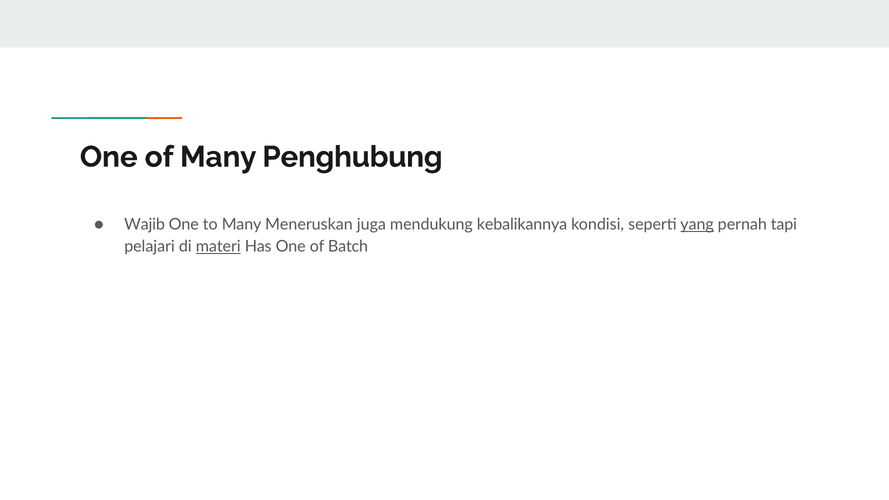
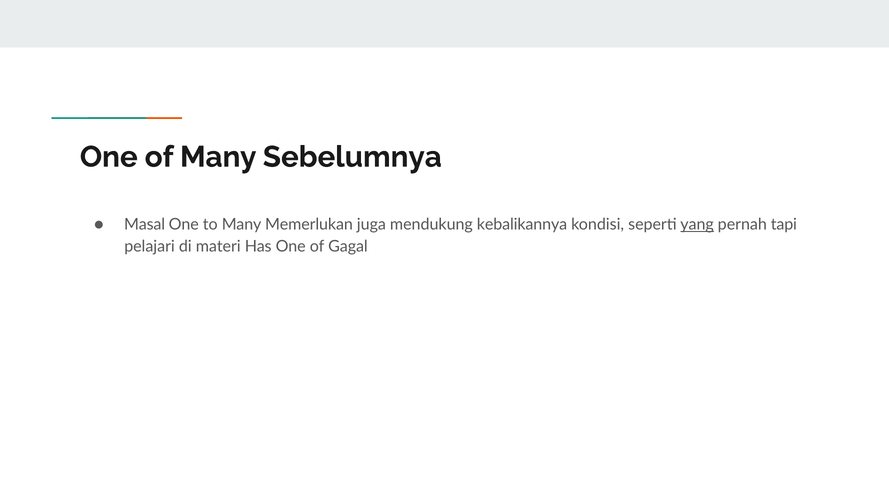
Penghubung: Penghubung -> Sebelumnya (352, 157)
Wajib: Wajib -> Masal (145, 225)
Meneruskan: Meneruskan -> Memerlukan (309, 225)
materi underline: present -> none (218, 247)
Batch: Batch -> Gagal (348, 247)
